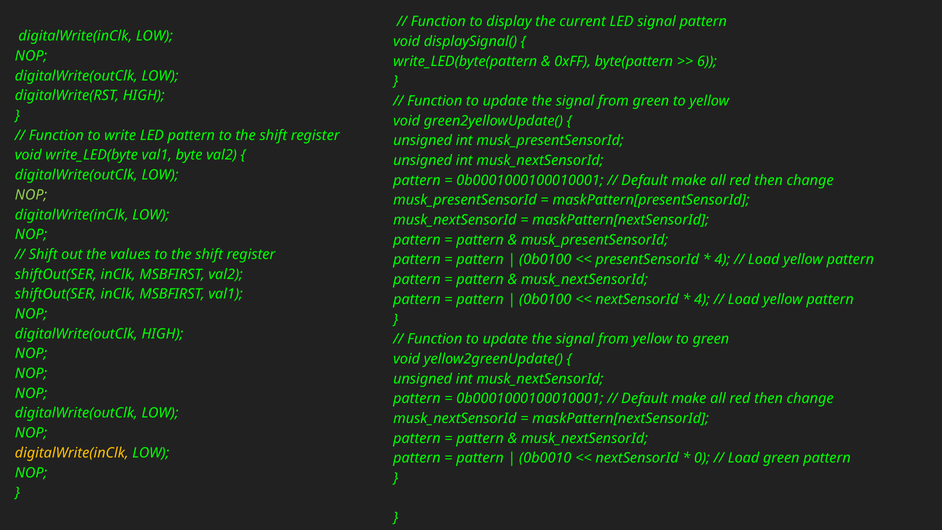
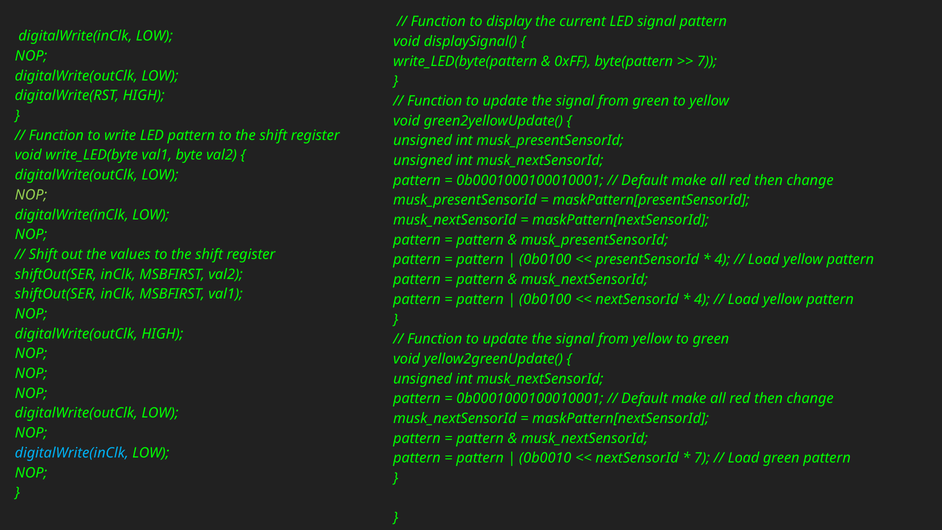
6: 6 -> 7 (707, 61)
digitalWrite(inClk colour: yellow -> light blue (72, 453)
0: 0 -> 7 (702, 458)
